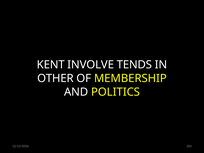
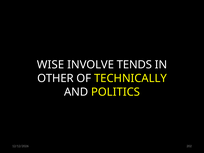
KENT: KENT -> WISE (51, 65)
MEMBERSHIP: MEMBERSHIP -> TECHNICALLY (130, 78)
